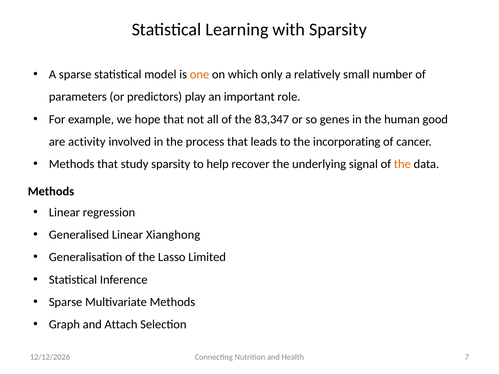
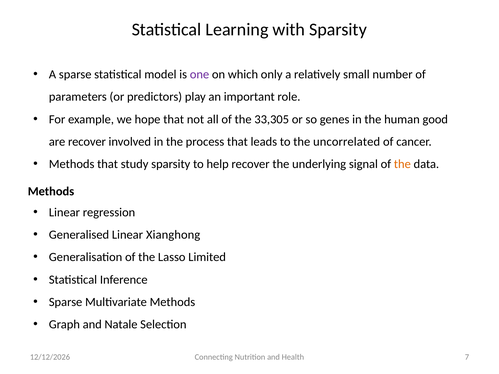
one colour: orange -> purple (200, 74)
83,347: 83,347 -> 33,305 (272, 119)
are activity: activity -> recover (87, 142)
incorporating: incorporating -> uncorrelated (347, 142)
Attach: Attach -> Natale (121, 325)
